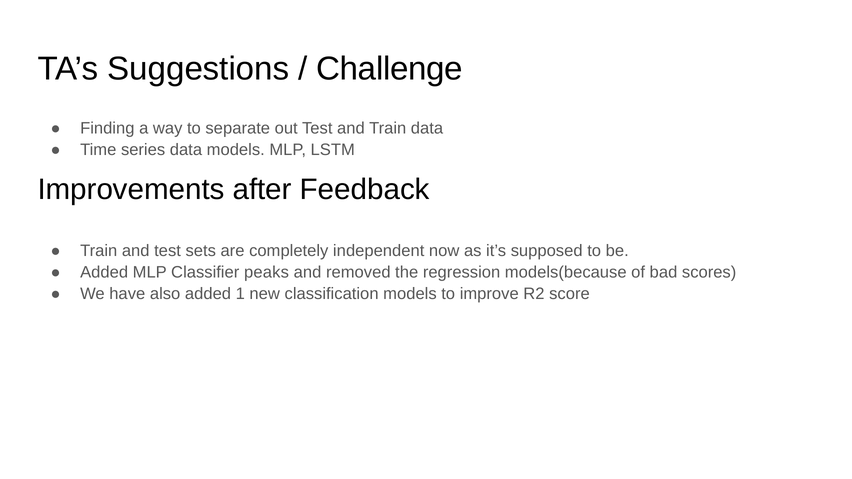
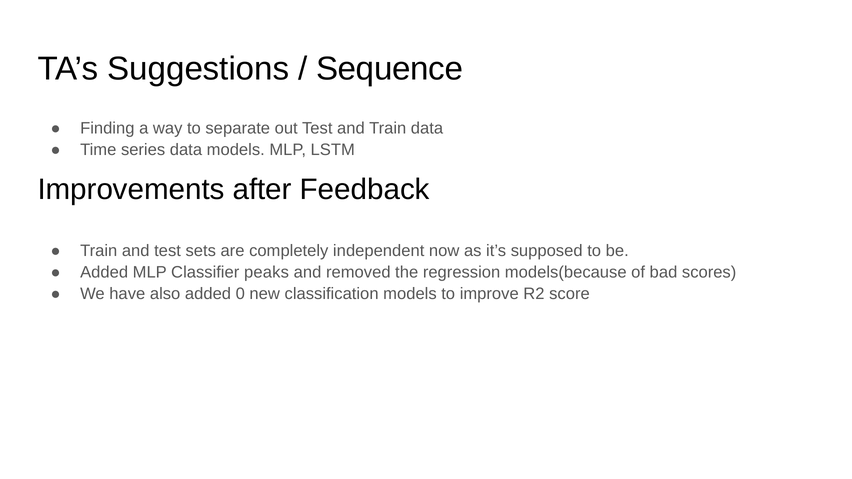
Challenge: Challenge -> Sequence (390, 69)
1: 1 -> 0 (240, 294)
